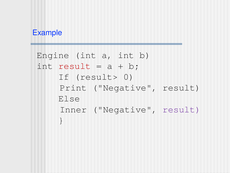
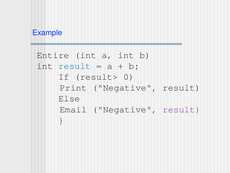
Engine: Engine -> Entire (53, 55)
result colour: red -> blue (75, 66)
Inner: Inner -> Email (73, 109)
